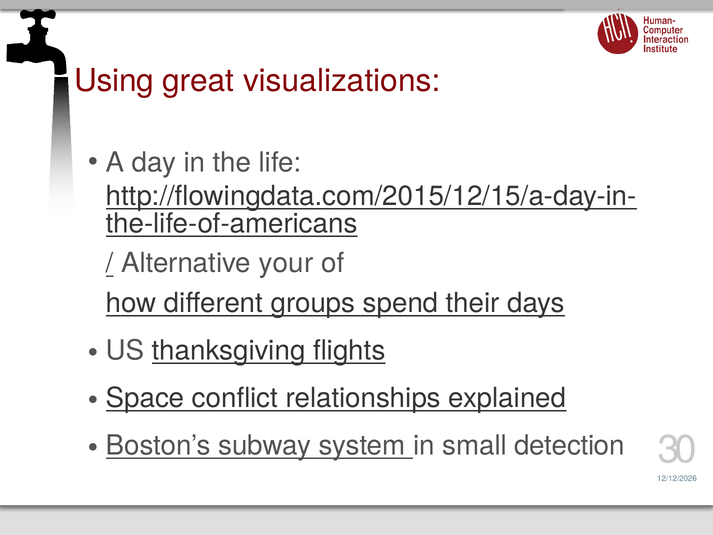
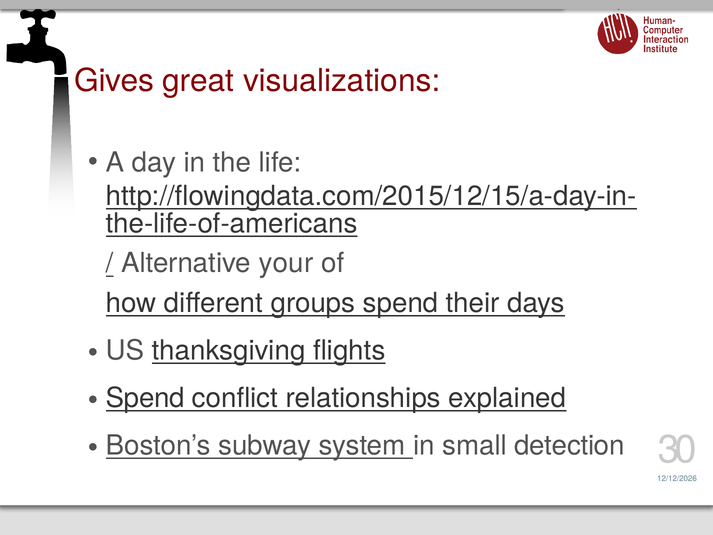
Using: Using -> Gives (114, 81)
Space: Space -> Spend (145, 398)
